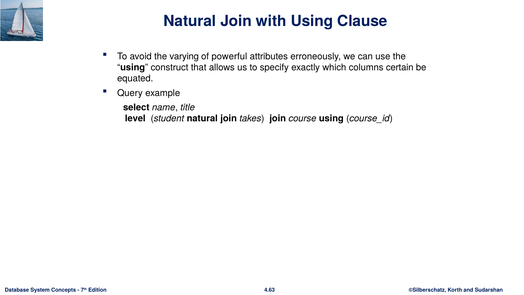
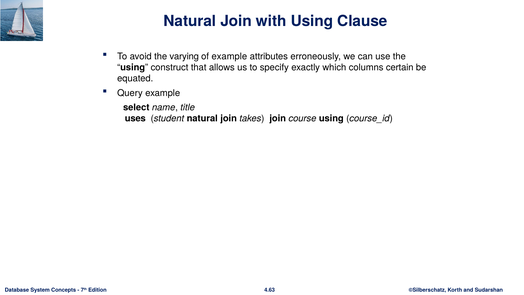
of powerful: powerful -> example (229, 56)
level: level -> uses (135, 118)
